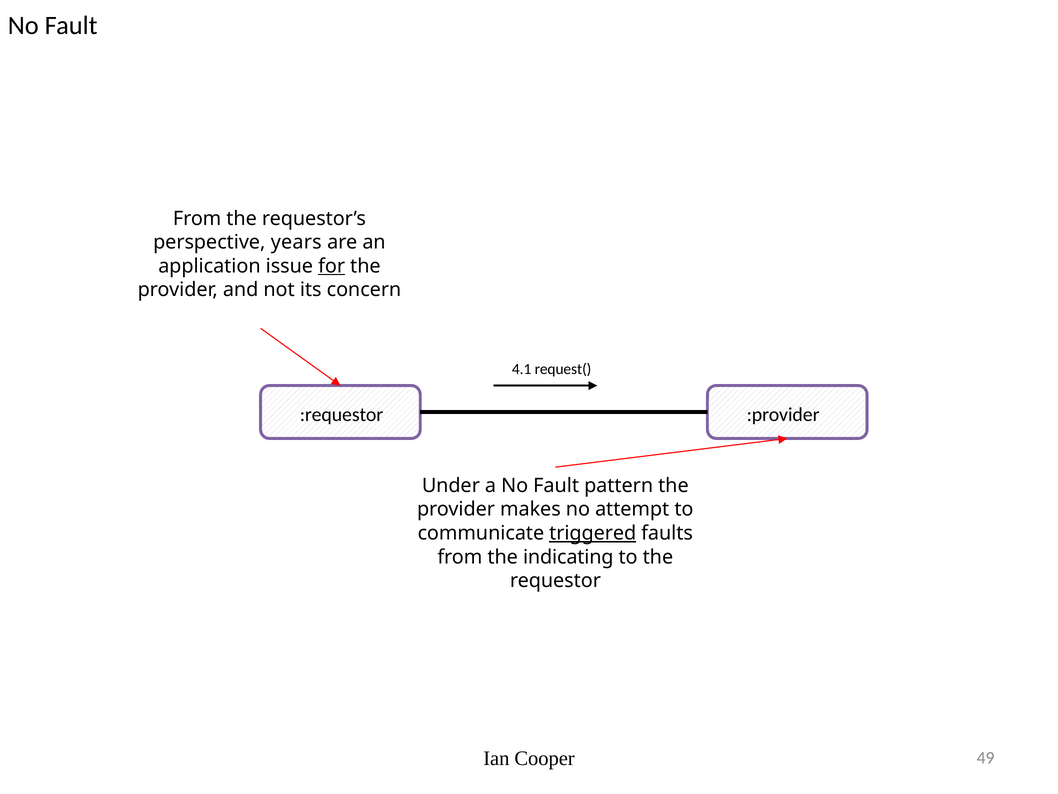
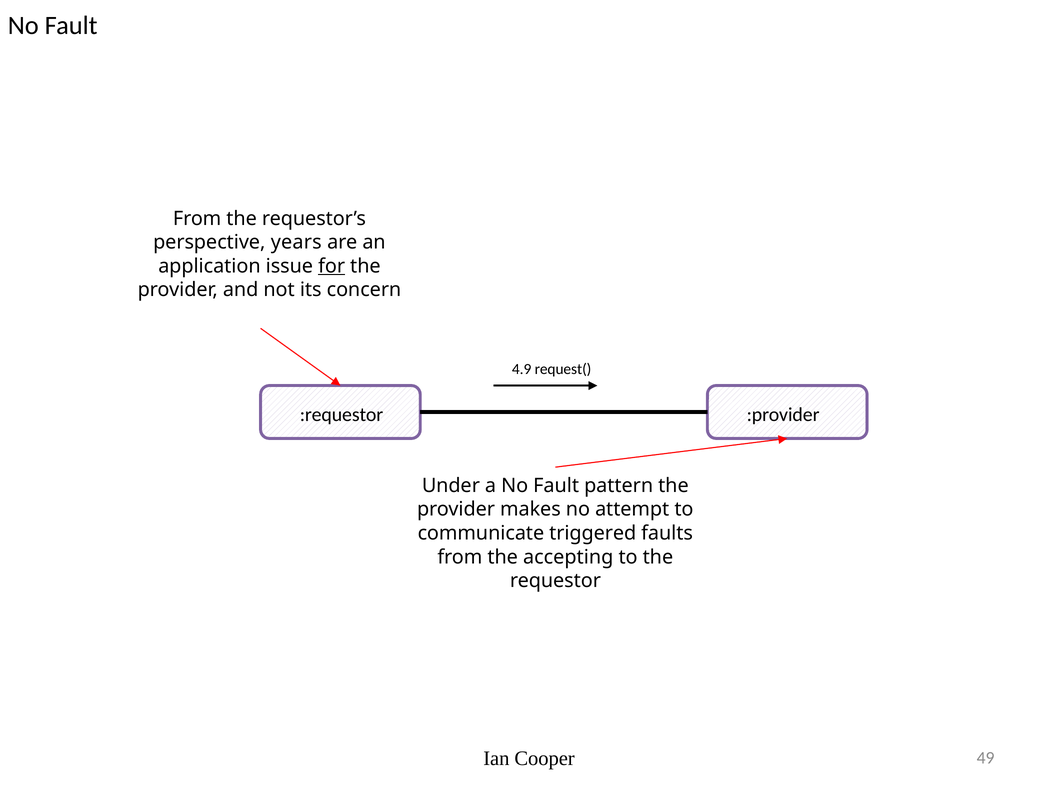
4.1: 4.1 -> 4.9 (522, 369)
triggered underline: present -> none (593, 533)
indicating: indicating -> accepting (568, 557)
